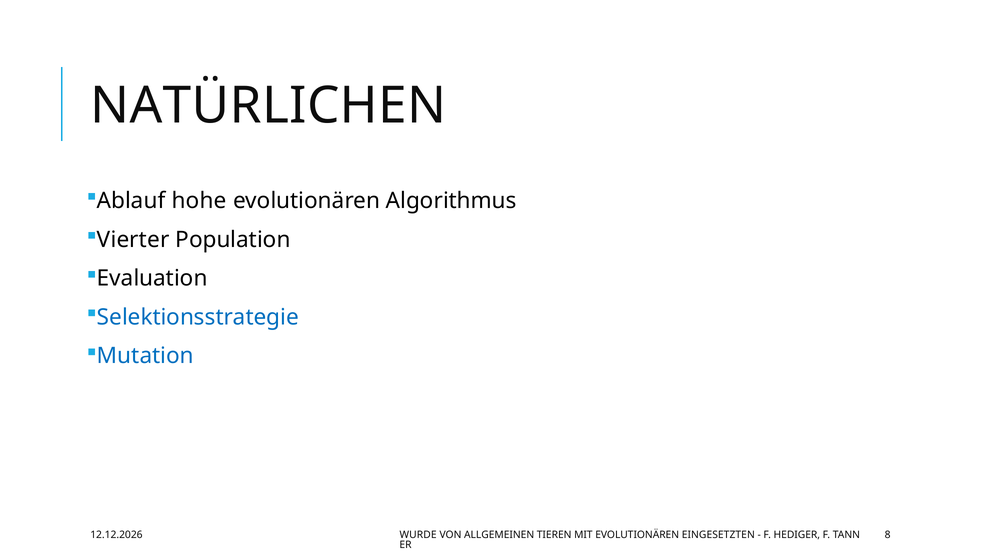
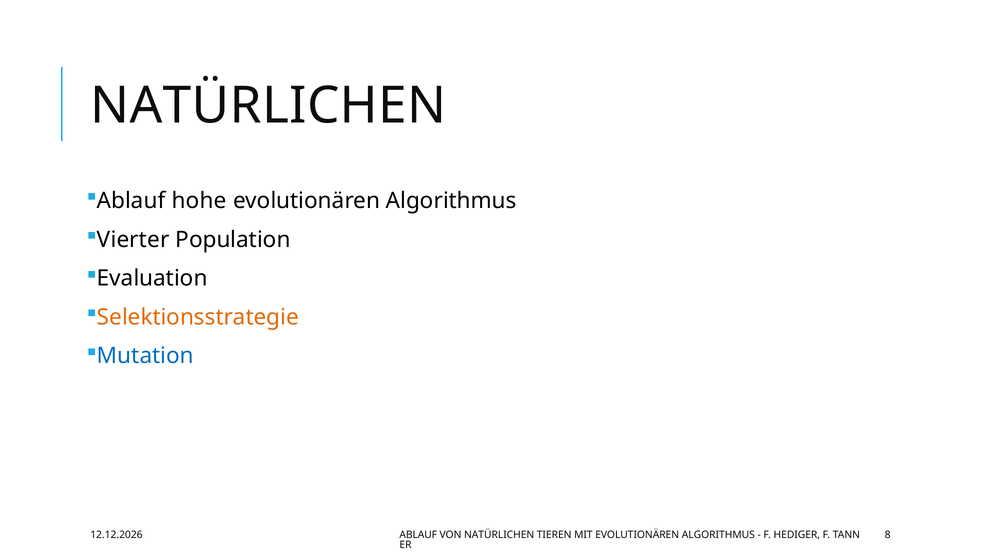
Selektionsstrategie colour: blue -> orange (198, 317)
WURDE: WURDE -> ABLAUF (418, 535)
VON ALLGEMEINEN: ALLGEMEINEN -> NATÜRLICHEN (499, 535)
MIT EVOLUTIONÄREN EINGESETZTEN: EINGESETZTEN -> ALGORITHMUS (718, 535)
